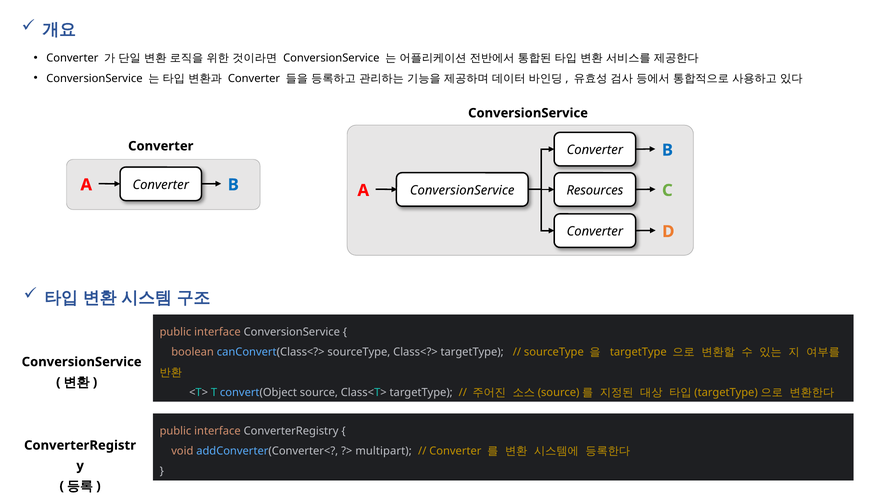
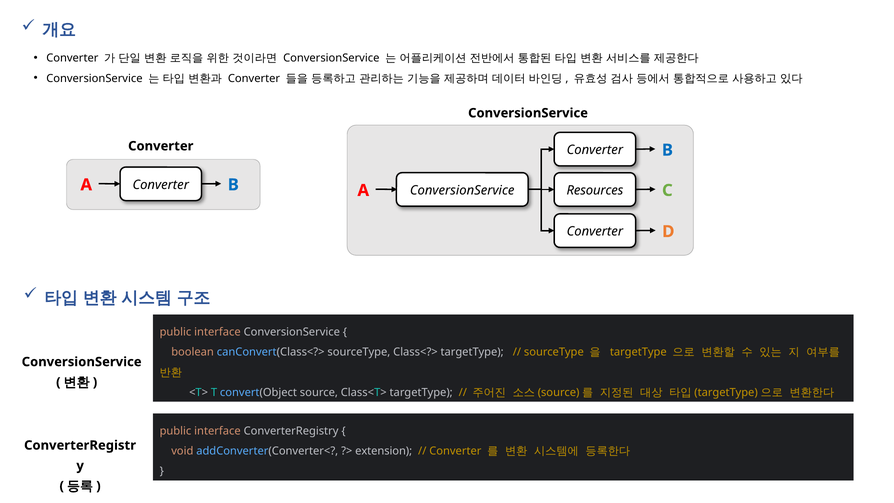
multipart: multipart -> extension (384, 451)
